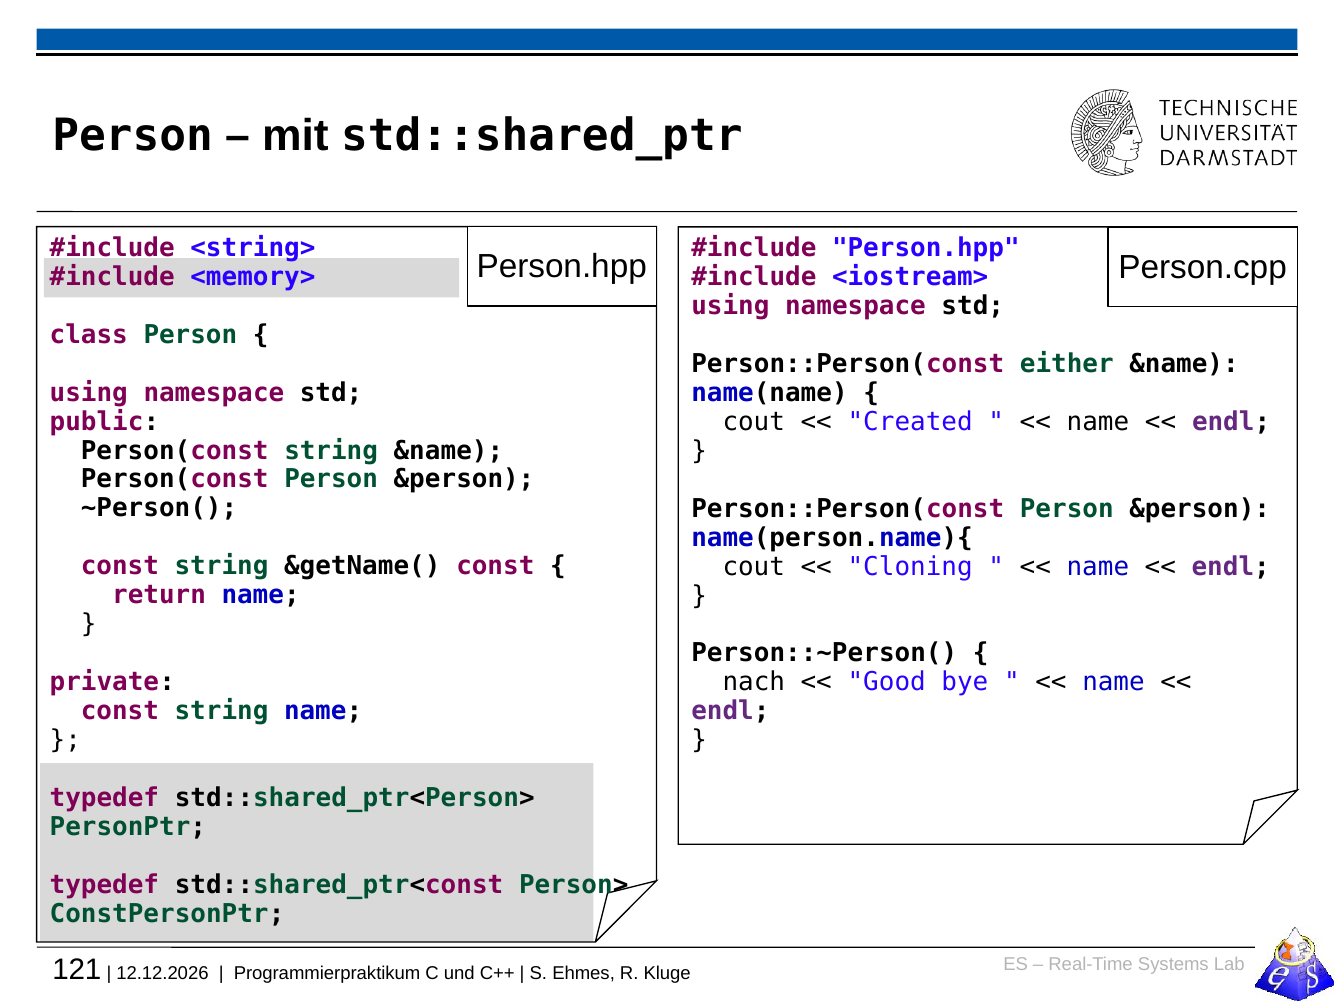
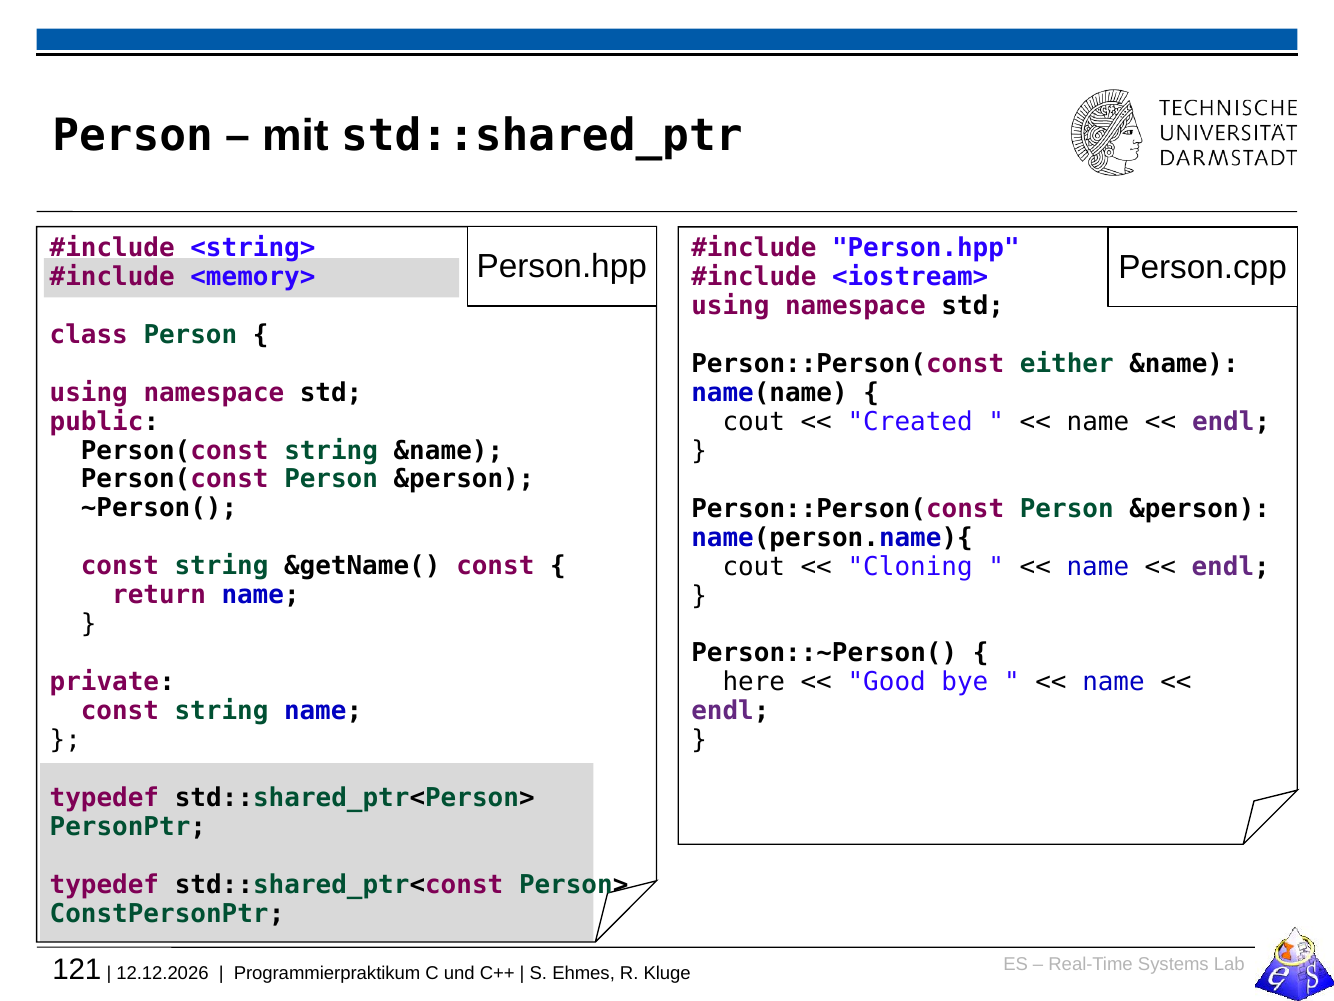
nach: nach -> here (754, 682)
